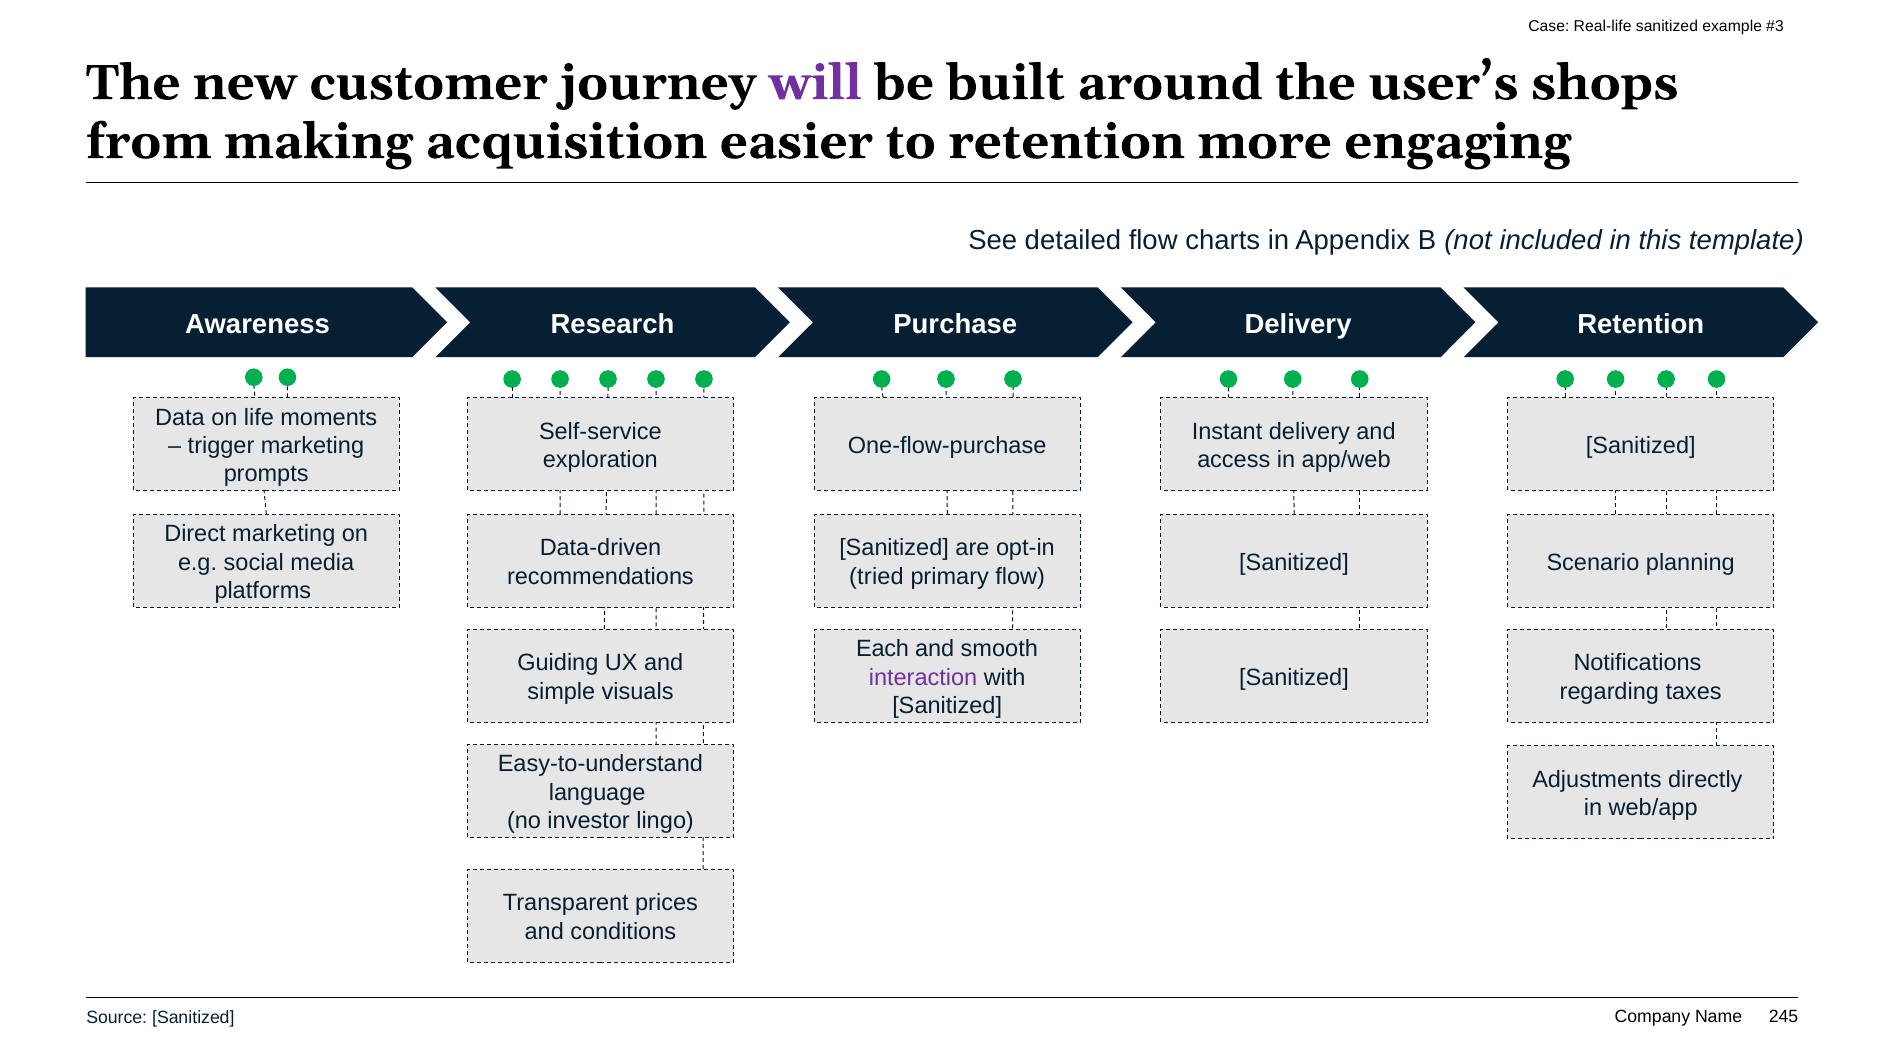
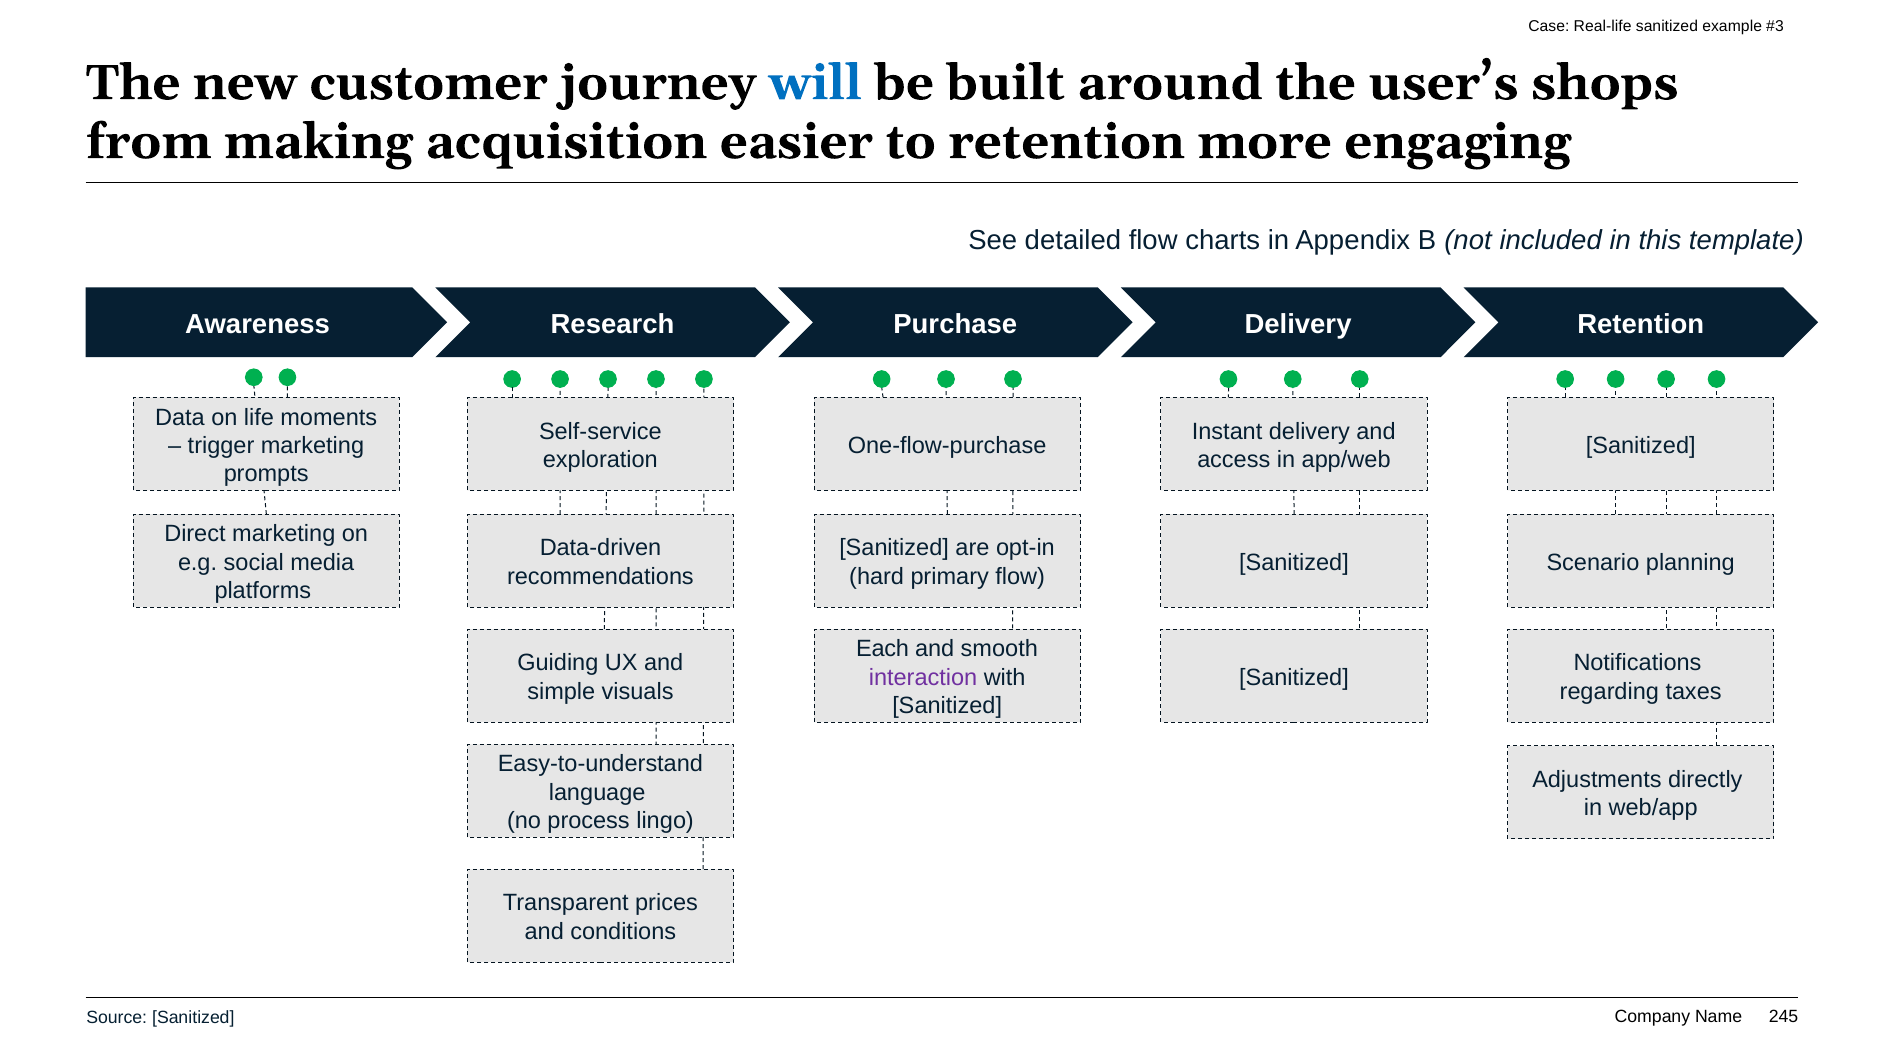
will colour: purple -> blue (815, 83)
tried: tried -> hard (877, 576)
investor: investor -> process (589, 820)
